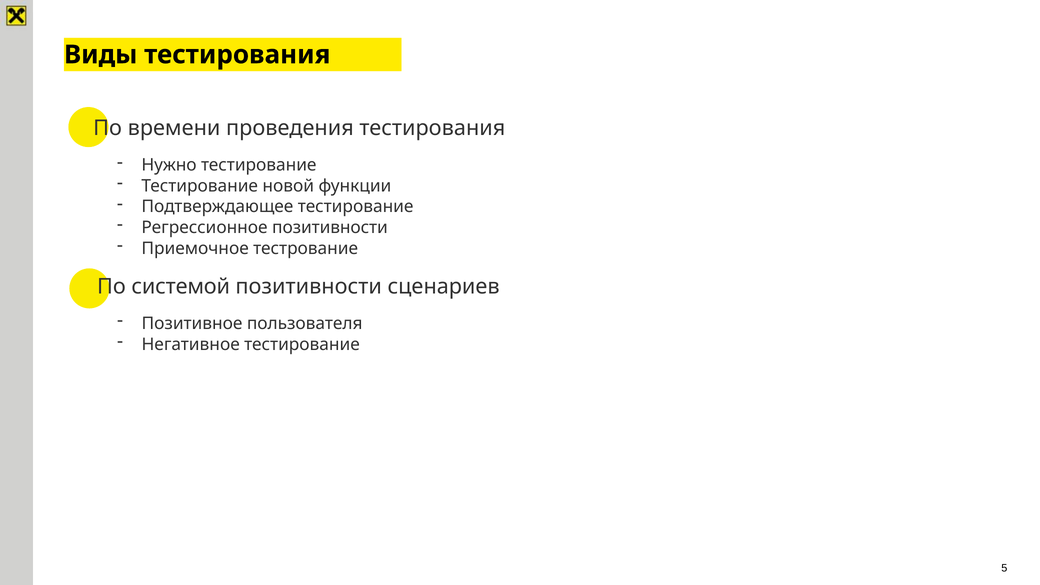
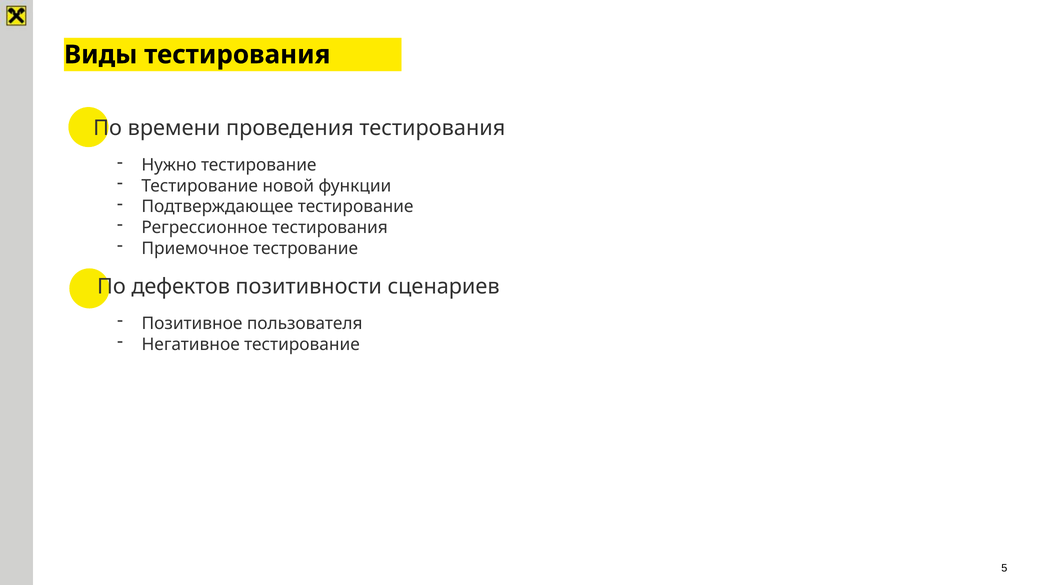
Регрессионное позитивности: позитивности -> тестирования (330, 228)
системой: системой -> дефектов (181, 287)
